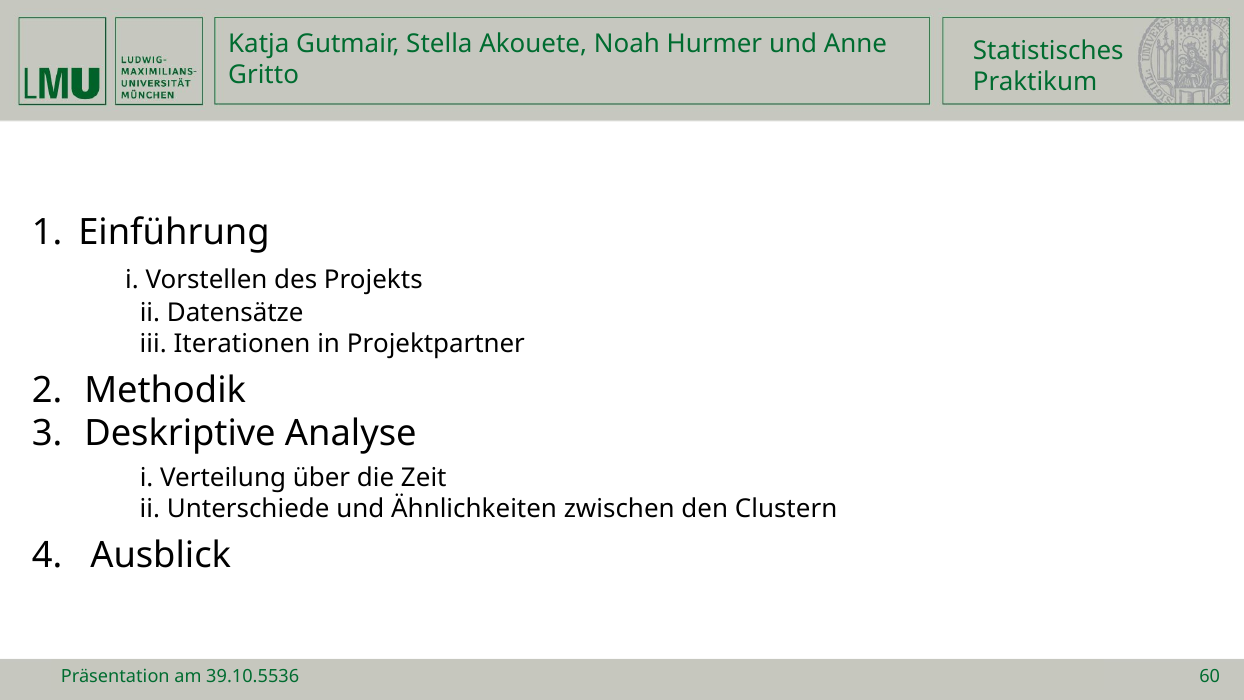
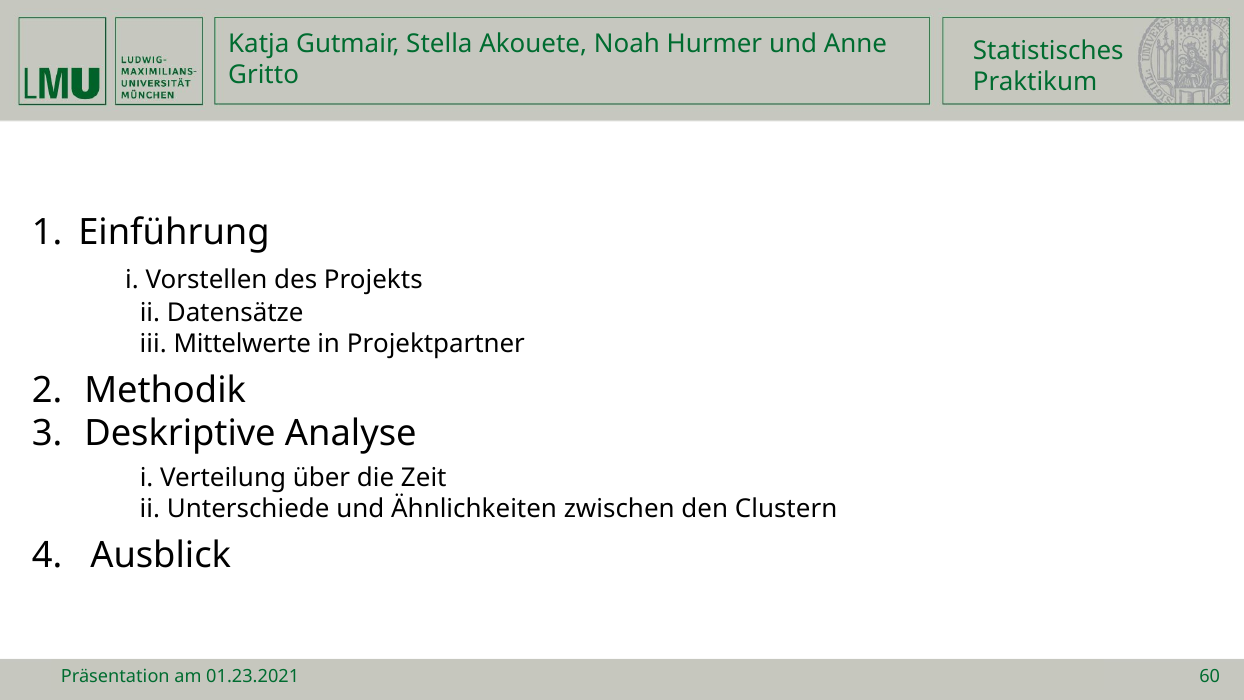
Iterationen: Iterationen -> Mittelwerte (242, 344)
39.10.5536: 39.10.5536 -> 01.23.2021 (253, 676)
